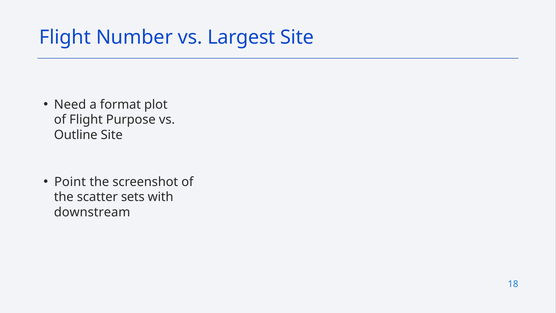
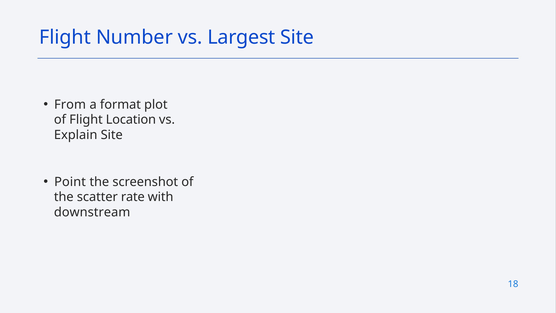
Need: Need -> From (70, 104)
Purpose: Purpose -> Location (131, 120)
Outline: Outline -> Explain (76, 135)
sets: sets -> rate (133, 197)
